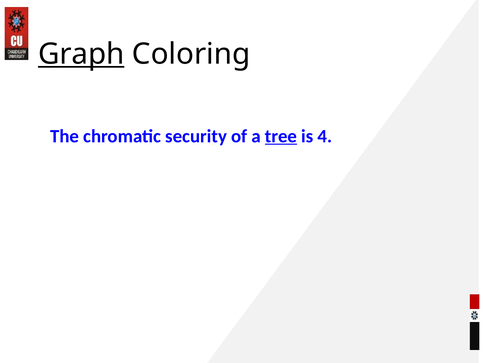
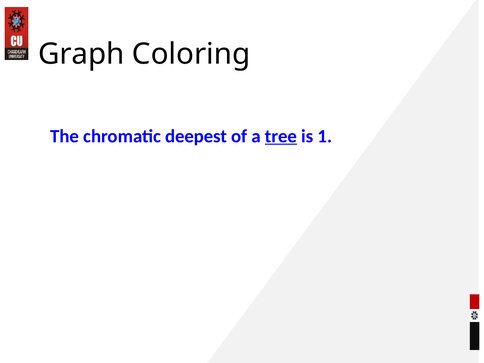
Graph underline: present -> none (81, 54)
security: security -> deepest (196, 136)
4: 4 -> 1 (325, 136)
